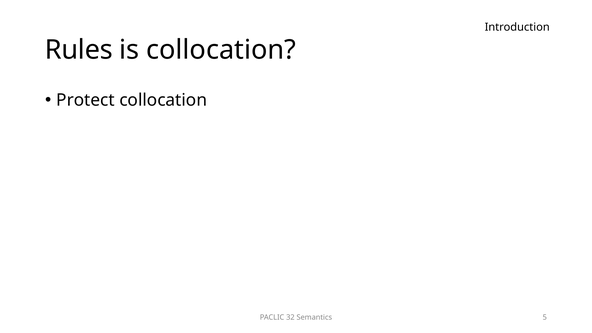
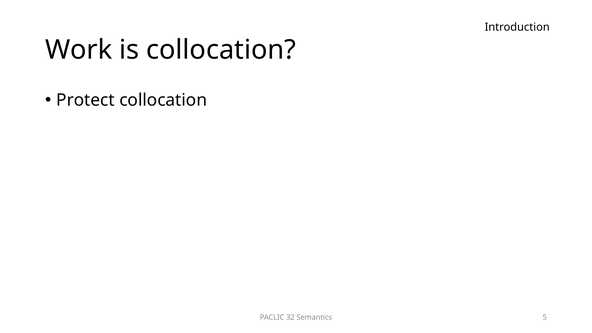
Rules: Rules -> Work (79, 50)
